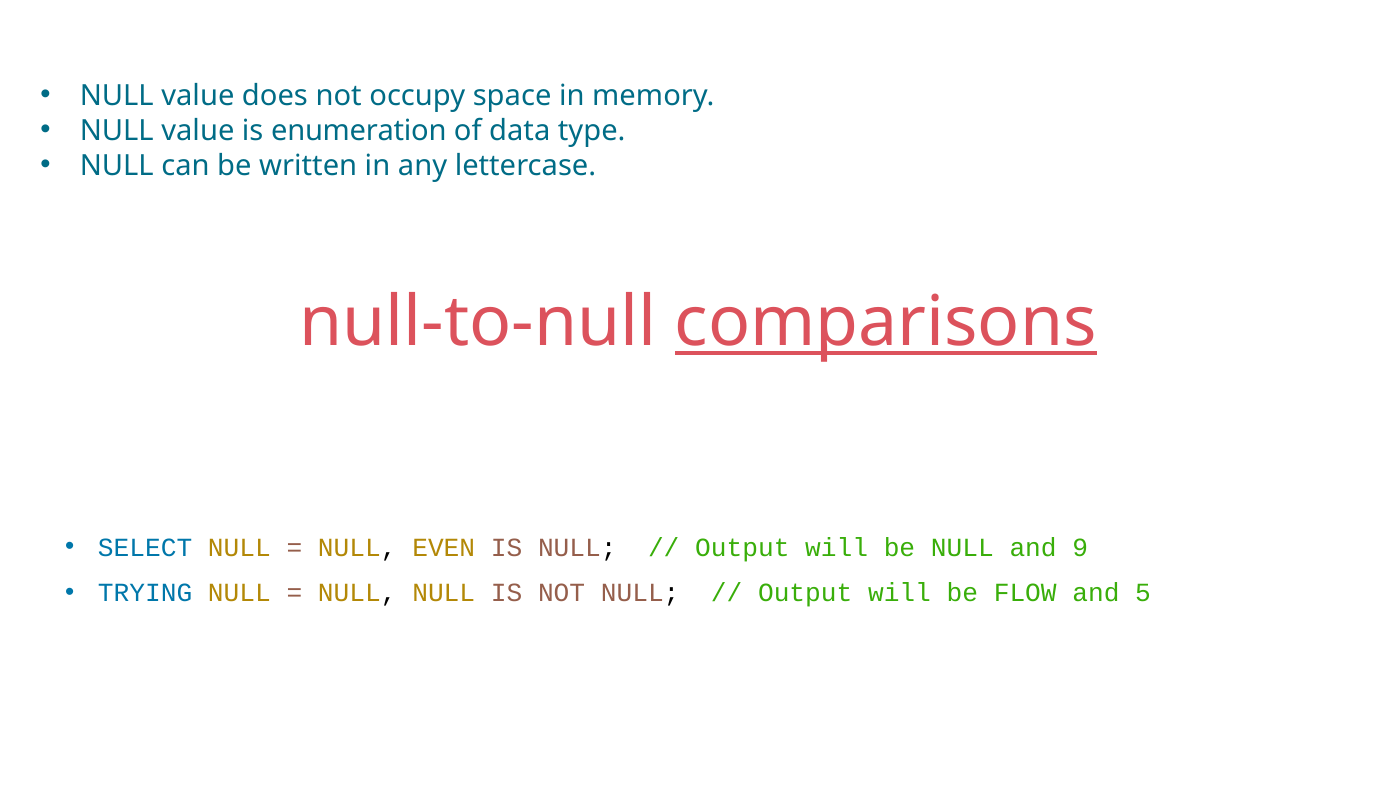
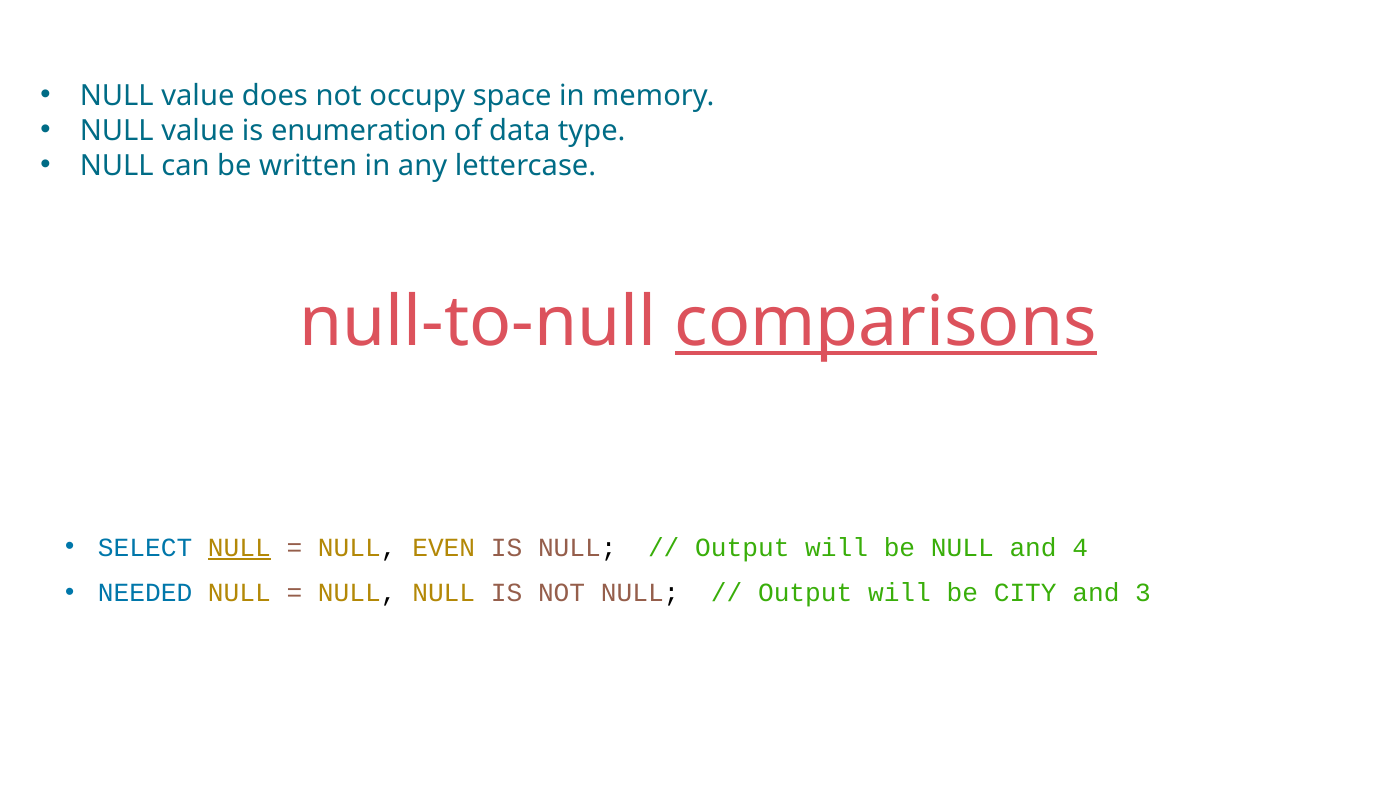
NULL underline: none -> present (239, 548)
9: 9 -> 4 (1080, 548)
TRYING: TRYING -> NEEDED (145, 593)
FLOW: FLOW -> CITY (1025, 593)
5: 5 -> 3 (1143, 593)
